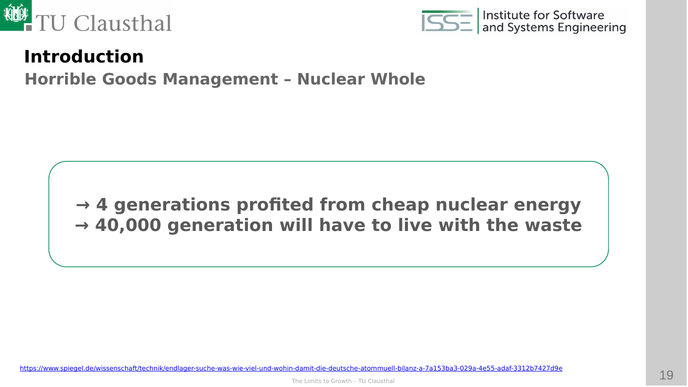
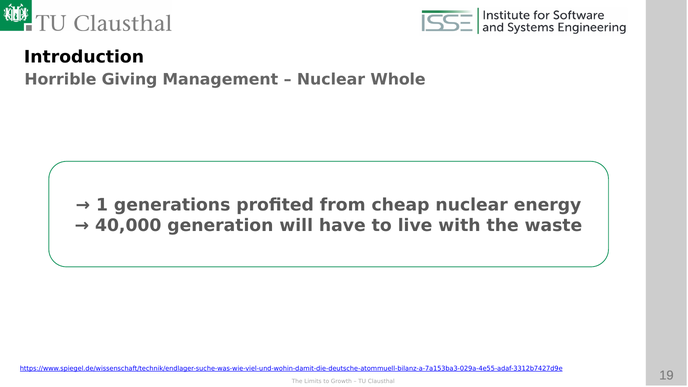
Goods: Goods -> Giving (130, 80)
4: 4 -> 1 (102, 205)
